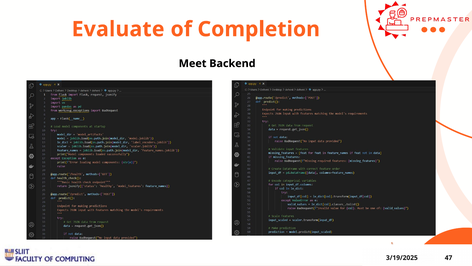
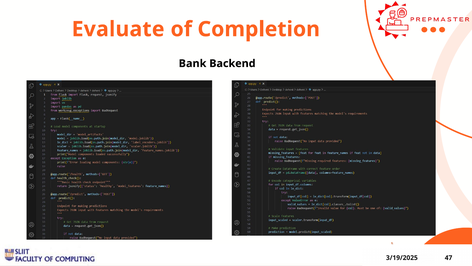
Meet: Meet -> Bank (193, 63)
